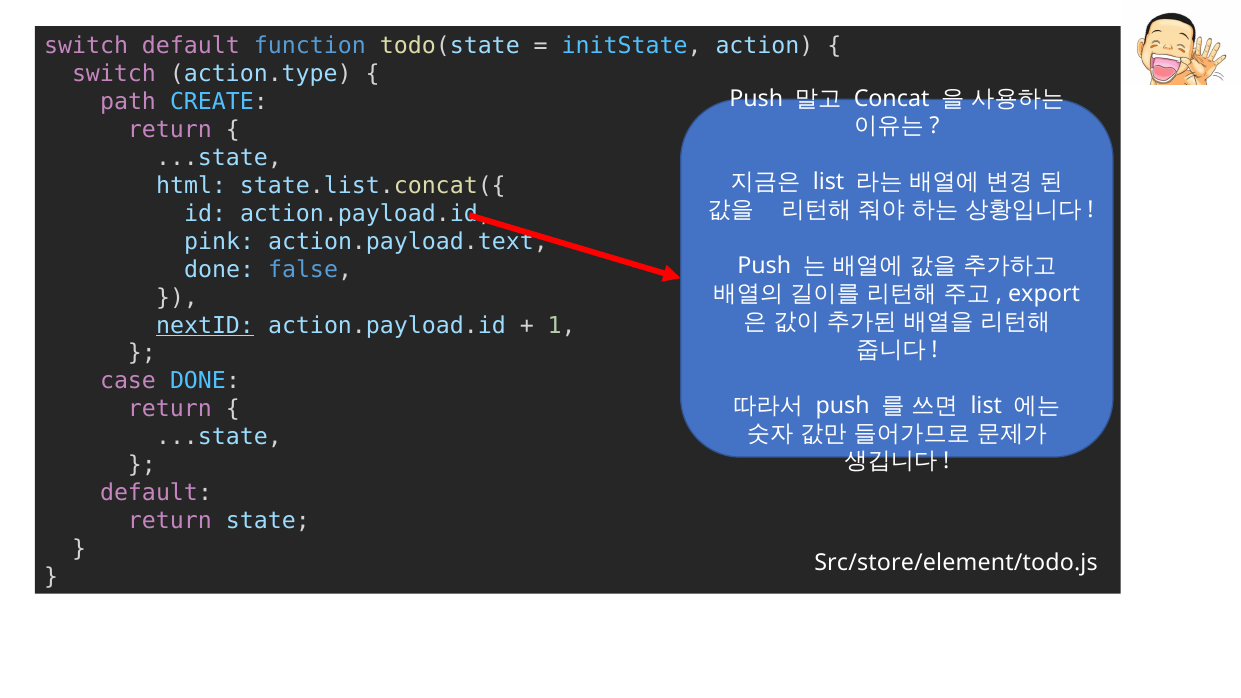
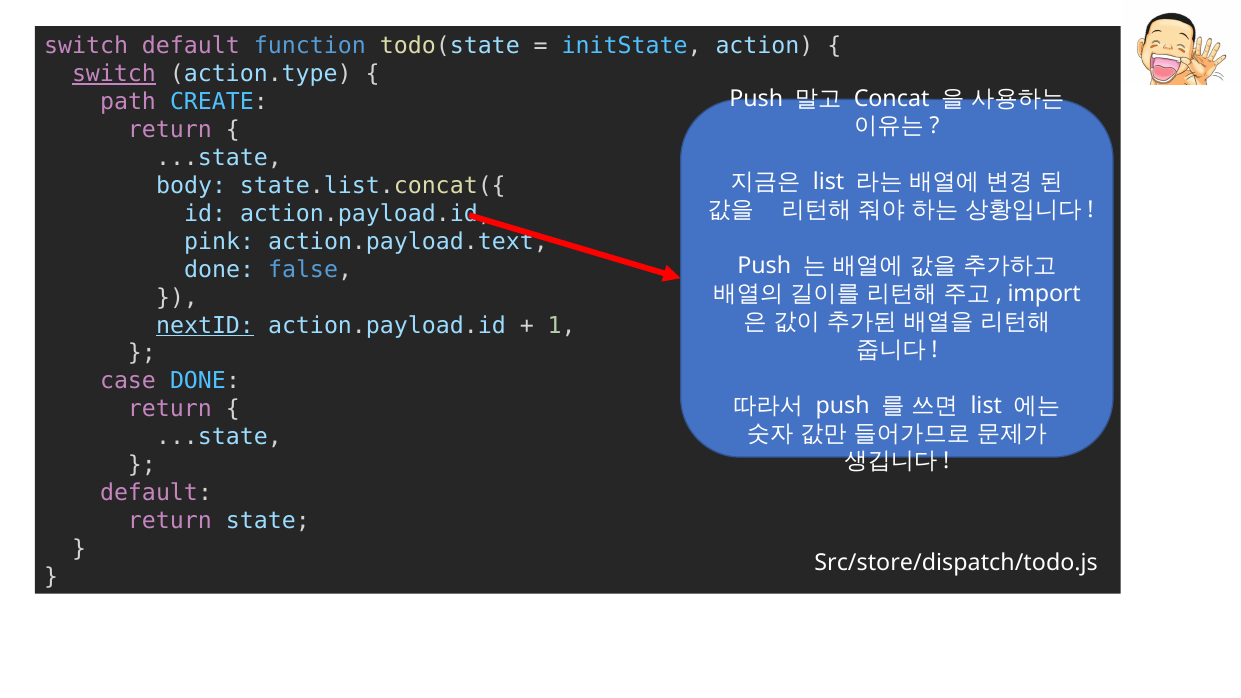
switch underline: none -> present (114, 74)
html: html -> body (191, 186)
export: export -> import (1044, 294)
Src/store/element/todo.js: Src/store/element/todo.js -> Src/store/dispatch/todo.js (956, 563)
